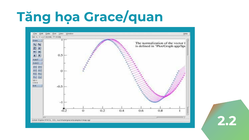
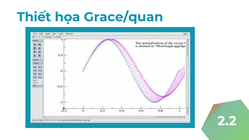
Tăng: Tăng -> Thiết (34, 17)
